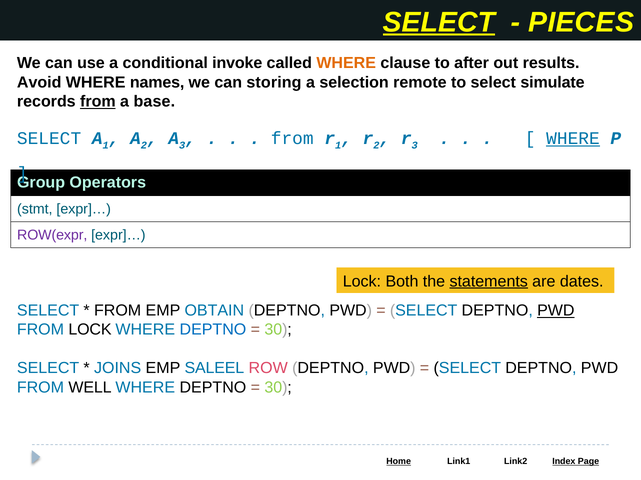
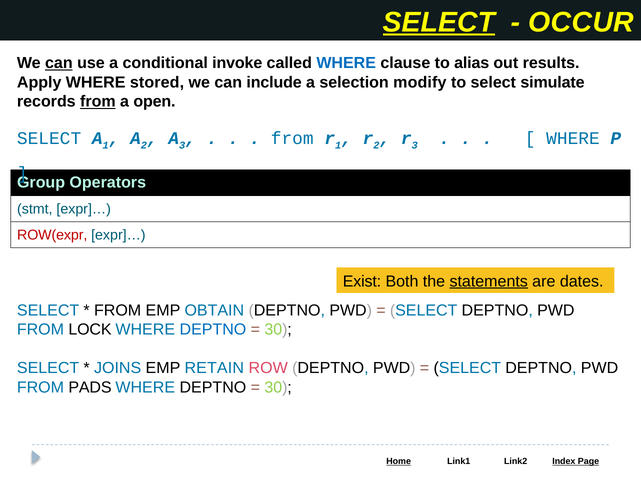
PIECES: PIECES -> OCCUR (581, 22)
can underline: none -> present (59, 63)
WHERE colour: orange -> blue (346, 63)
after: after -> alias (472, 63)
Avoid: Avoid -> Apply (39, 82)
names: names -> stored (157, 82)
storing: storing -> include (274, 82)
remote: remote -> modify (420, 82)
base: base -> open (154, 102)
WHERE underline: present -> none (573, 139)
ROW(expr colour: purple -> red (52, 235)
Lock: Lock -> Exist (362, 282)
PWD underline: present -> none (556, 311)
SALEEL: SALEEL -> RETAIN (214, 369)
WELL: WELL -> PADS (90, 388)
